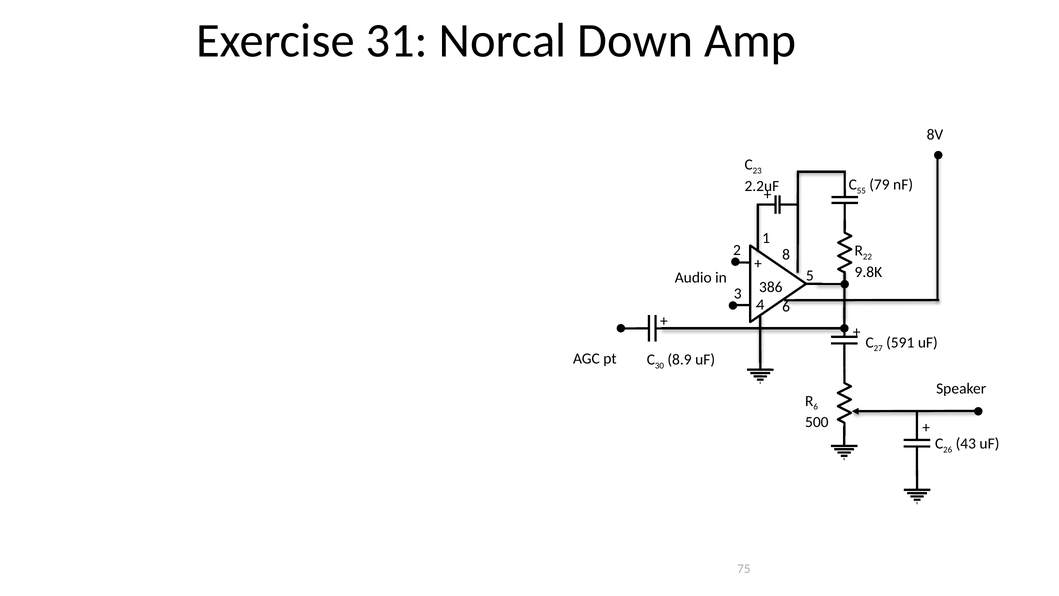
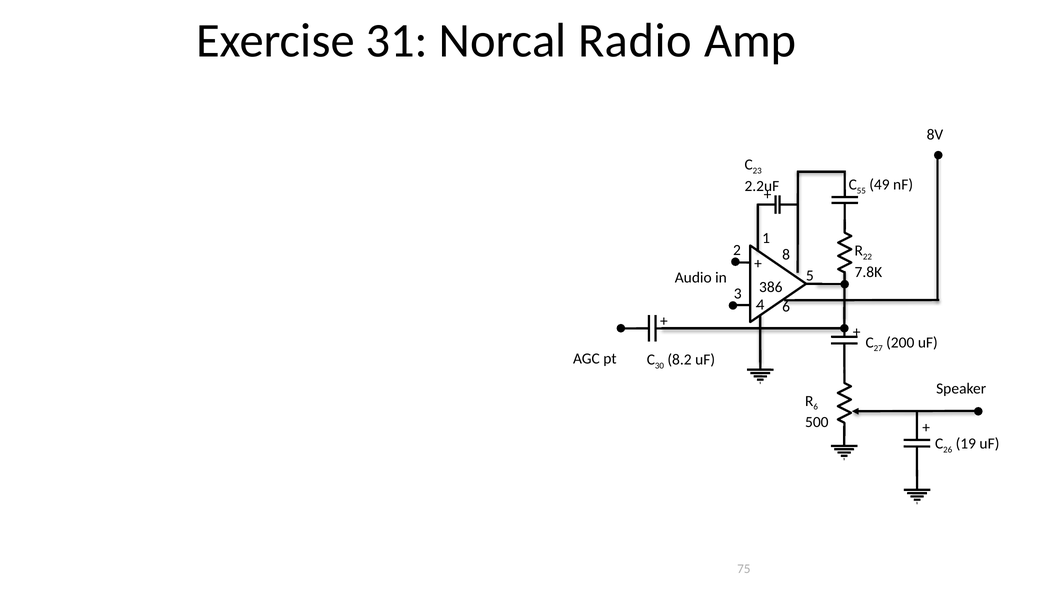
Down: Down -> Radio (635, 41)
79: 79 -> 49 (879, 185)
9.8K: 9.8K -> 7.8K (868, 272)
591: 591 -> 200 (900, 342)
8.9: 8.9 -> 8.2 (680, 360)
43: 43 -> 19 (966, 443)
